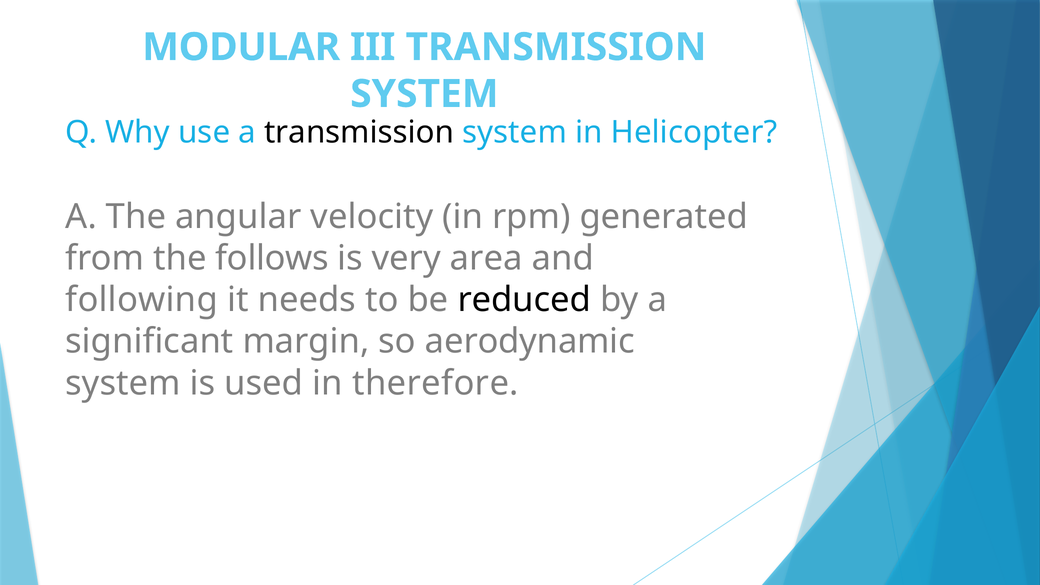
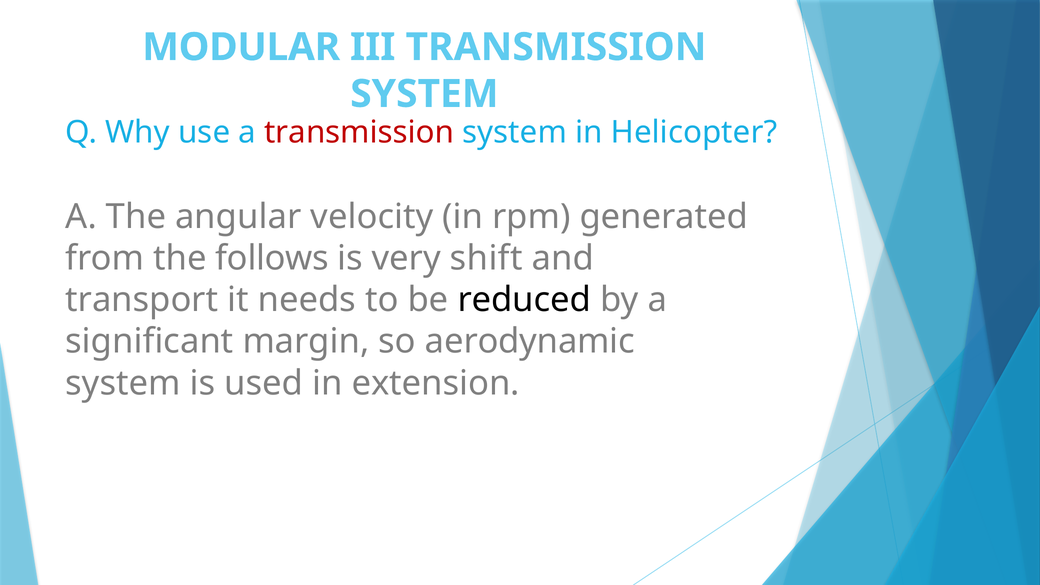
transmission colour: black -> red (359, 132)
area: area -> shift (486, 258)
following: following -> transport (142, 300)
therefore: therefore -> extension (436, 383)
